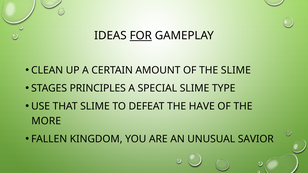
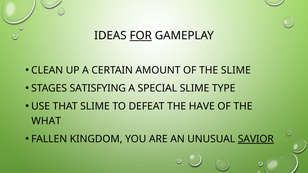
PRINCIPLES: PRINCIPLES -> SATISFYING (98, 88)
MORE: MORE -> WHAT (46, 121)
SAVIOR underline: none -> present (256, 139)
